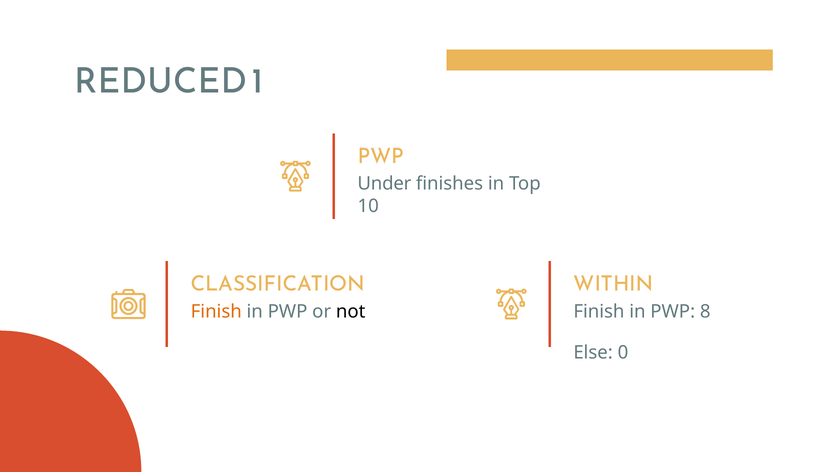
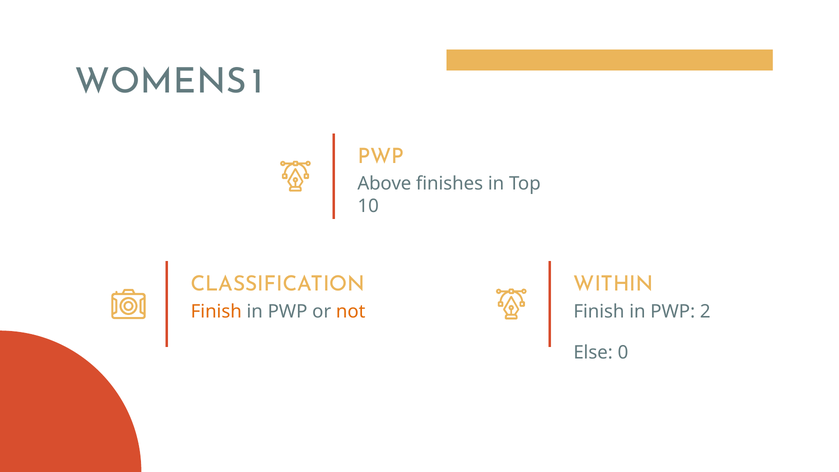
REDUCED: REDUCED -> WOMENS (161, 81)
Under: Under -> Above (384, 184)
not colour: black -> orange (351, 312)
8: 8 -> 2 (705, 312)
